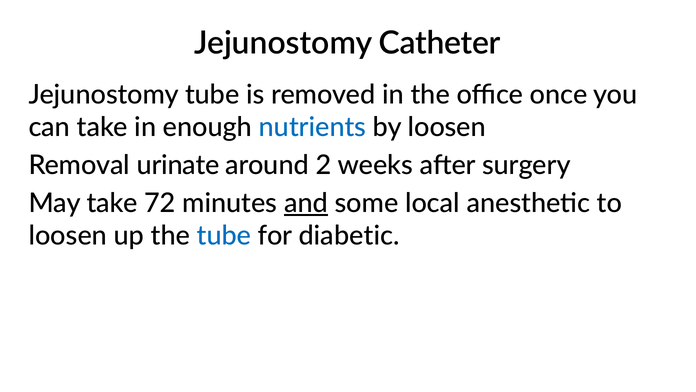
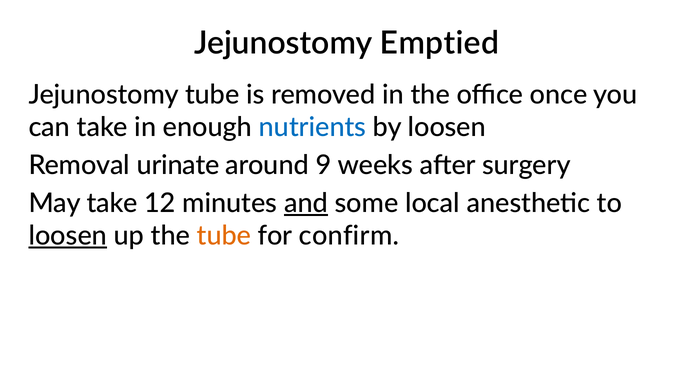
Catheter: Catheter -> Emptied (439, 43)
2: 2 -> 9 (324, 165)
72: 72 -> 12 (160, 203)
loosen underline: none -> present (68, 236)
tube colour: blue -> orange (224, 236)
diabetic: diabetic -> confirm (349, 236)
